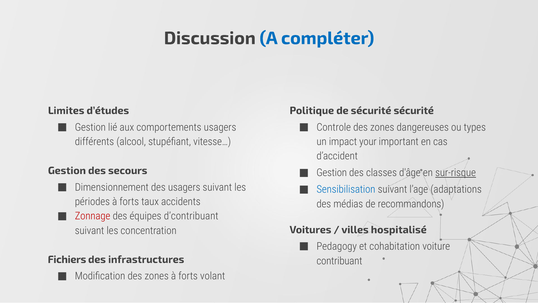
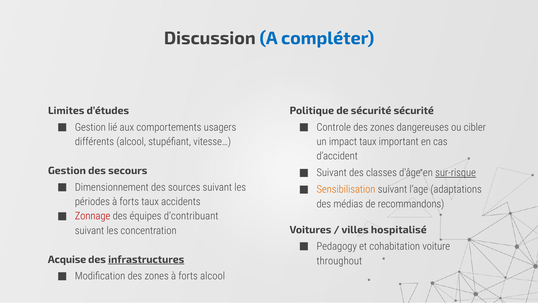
types: types -> cibler (475, 127)
impact your: your -> taux (368, 142)
Gestion: Gestion -> Suivant (332, 173)
des usagers: usagers -> sources (184, 187)
Sensibilisation colour: blue -> orange (346, 189)
Fichiers: Fichiers -> Acquise (67, 259)
infrastructures underline: none -> present (146, 259)
contribuant: contribuant -> throughout (339, 261)
forts volant: volant -> alcool (213, 276)
